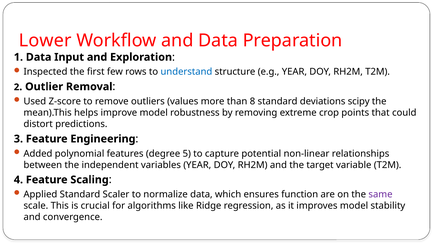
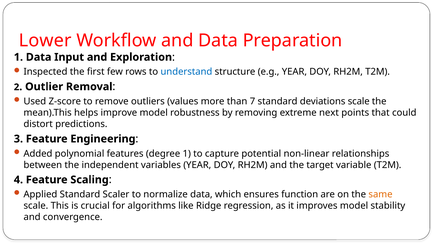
8: 8 -> 7 (252, 102)
deviations scipy: scipy -> scale (359, 102)
crop: crop -> next (329, 113)
degree 5: 5 -> 1 (187, 154)
same colour: purple -> orange (380, 195)
